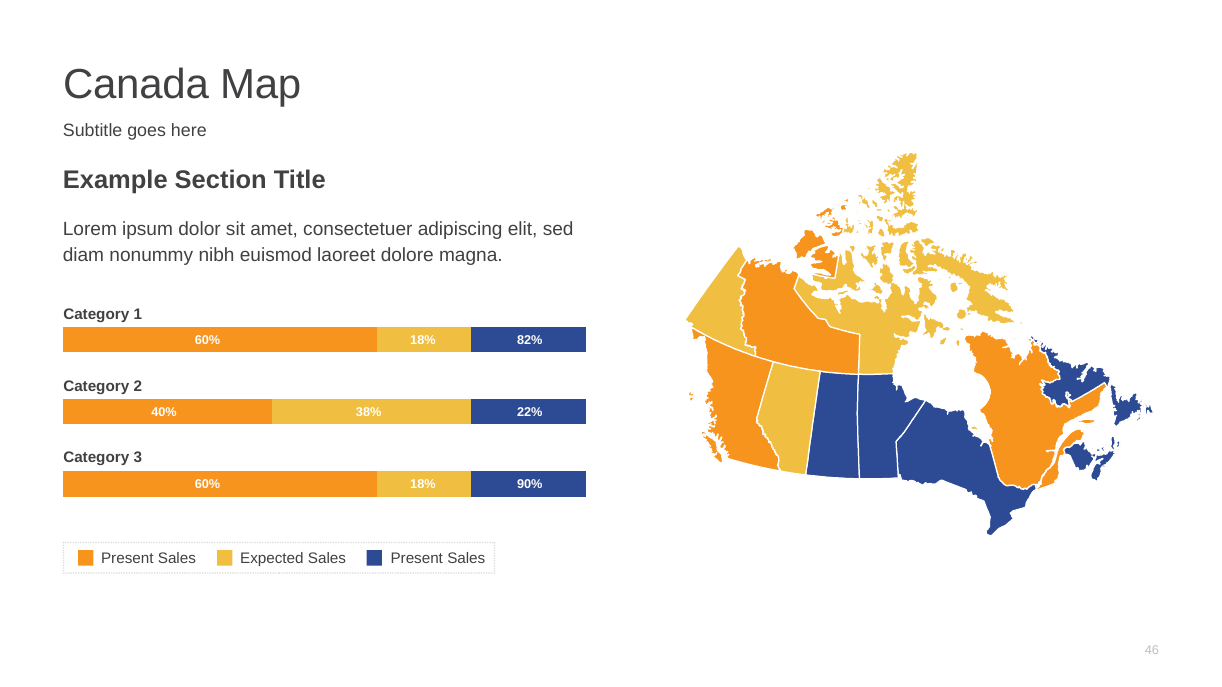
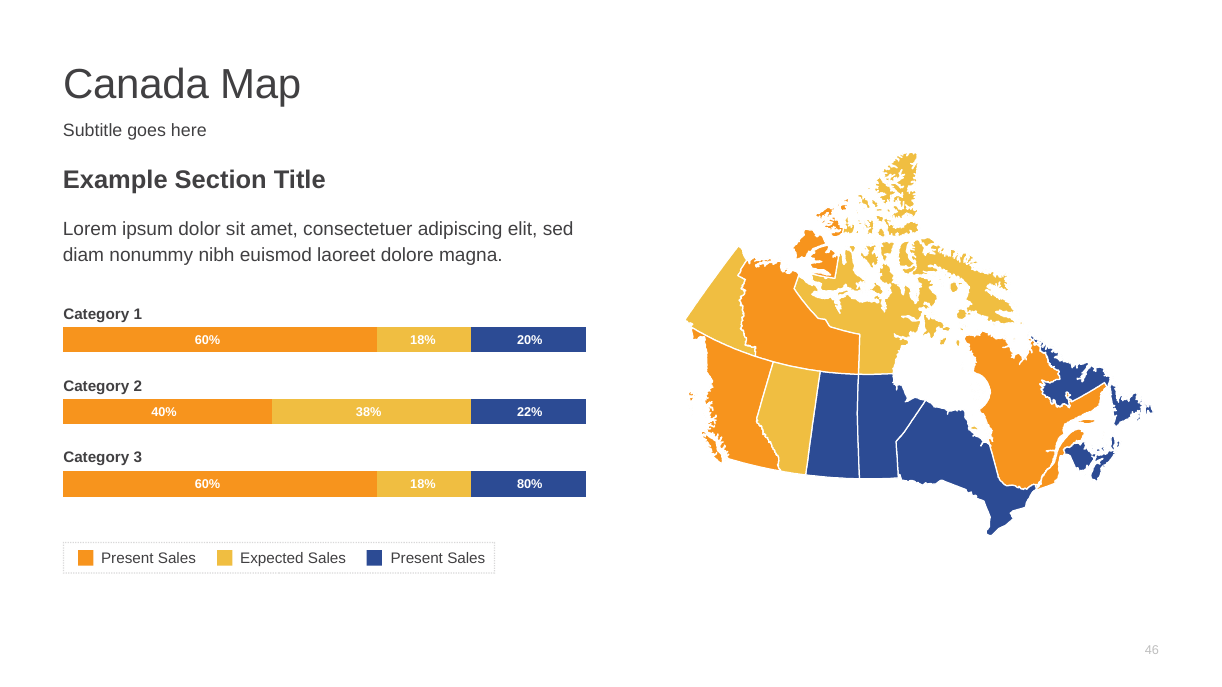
82%: 82% -> 20% (530, 341)
90%: 90% -> 80% (530, 485)
